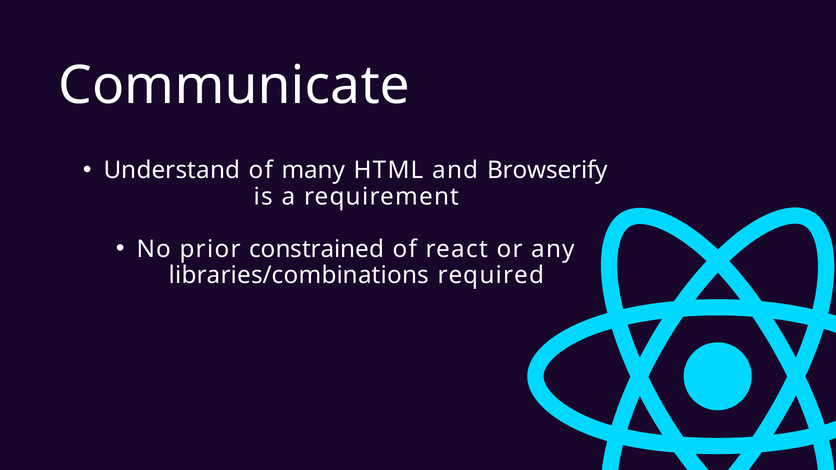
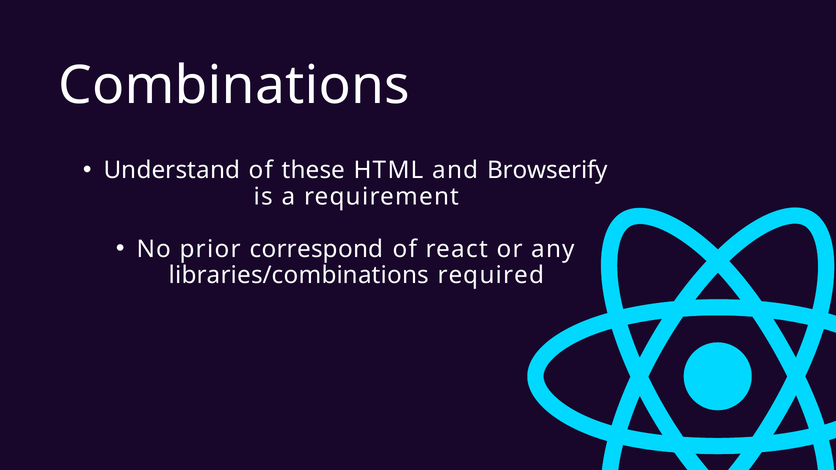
Communicate: Communicate -> Combinations (234, 86)
many: many -> these (313, 170)
constrained: constrained -> correspond (316, 249)
